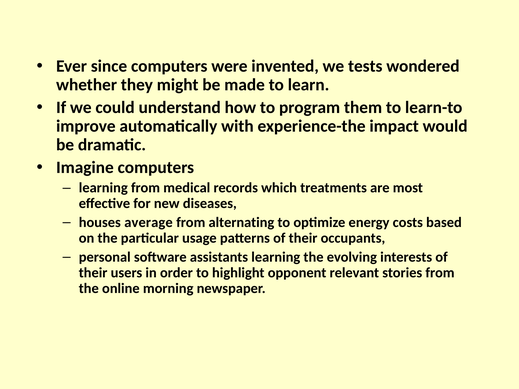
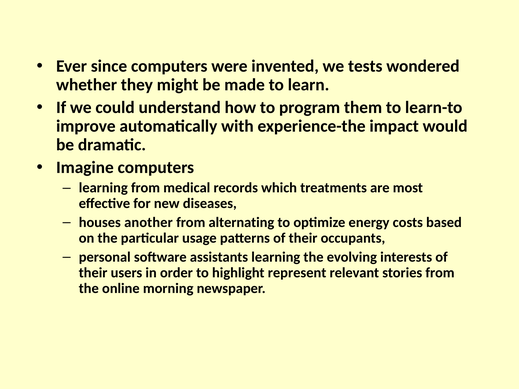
average: average -> another (148, 223)
opponent: opponent -> represent (297, 273)
